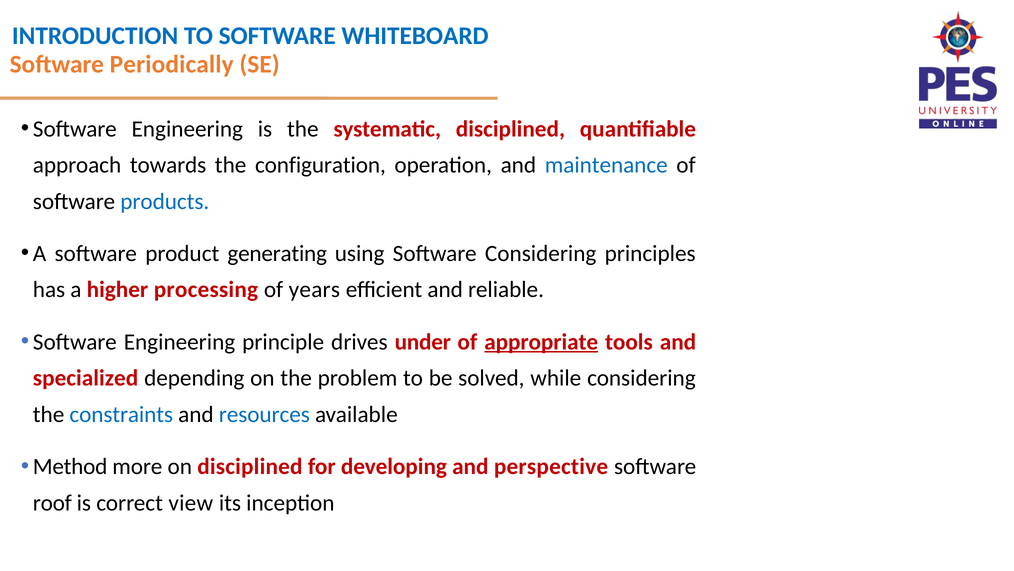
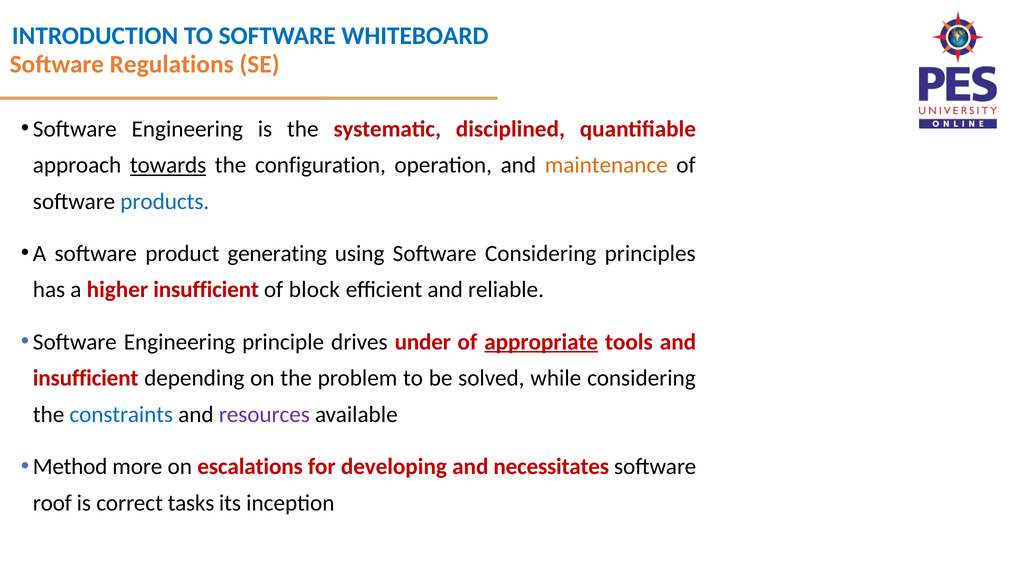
Periodically: Periodically -> Regulations (172, 64)
towards underline: none -> present (168, 165)
maintenance colour: blue -> orange (606, 165)
higher processing: processing -> insufficient (206, 289)
years: years -> block (314, 289)
specialized: specialized -> insufficient (86, 378)
resources colour: blue -> purple (264, 414)
on disciplined: disciplined -> escalations (250, 466)
perspective: perspective -> necessitates (551, 466)
view: view -> tasks (191, 502)
